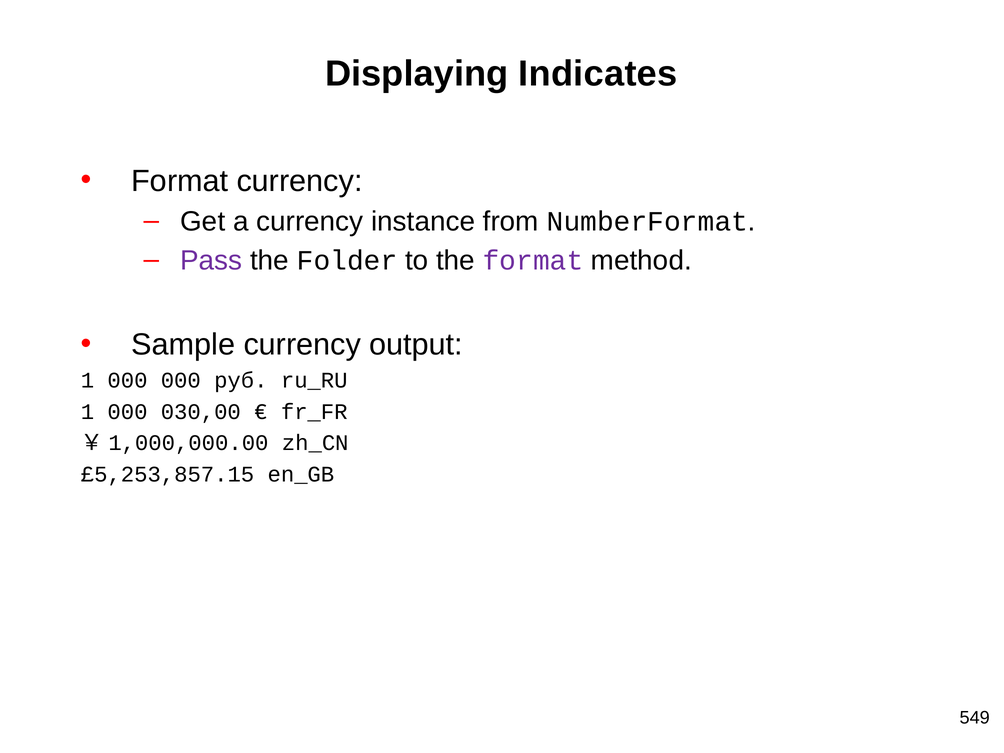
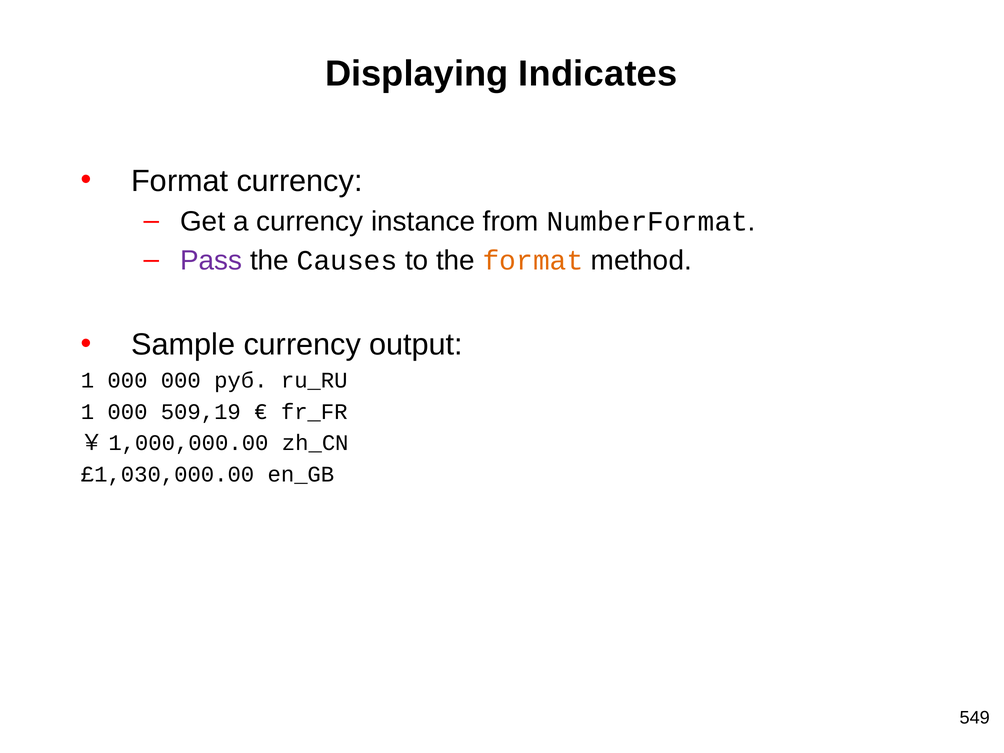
Folder: Folder -> Causes (347, 260)
format colour: purple -> orange (533, 260)
030,00: 030,00 -> 509,19 (201, 412)
£5,253,857.15: £5,253,857.15 -> £1,030,000.00 (168, 474)
